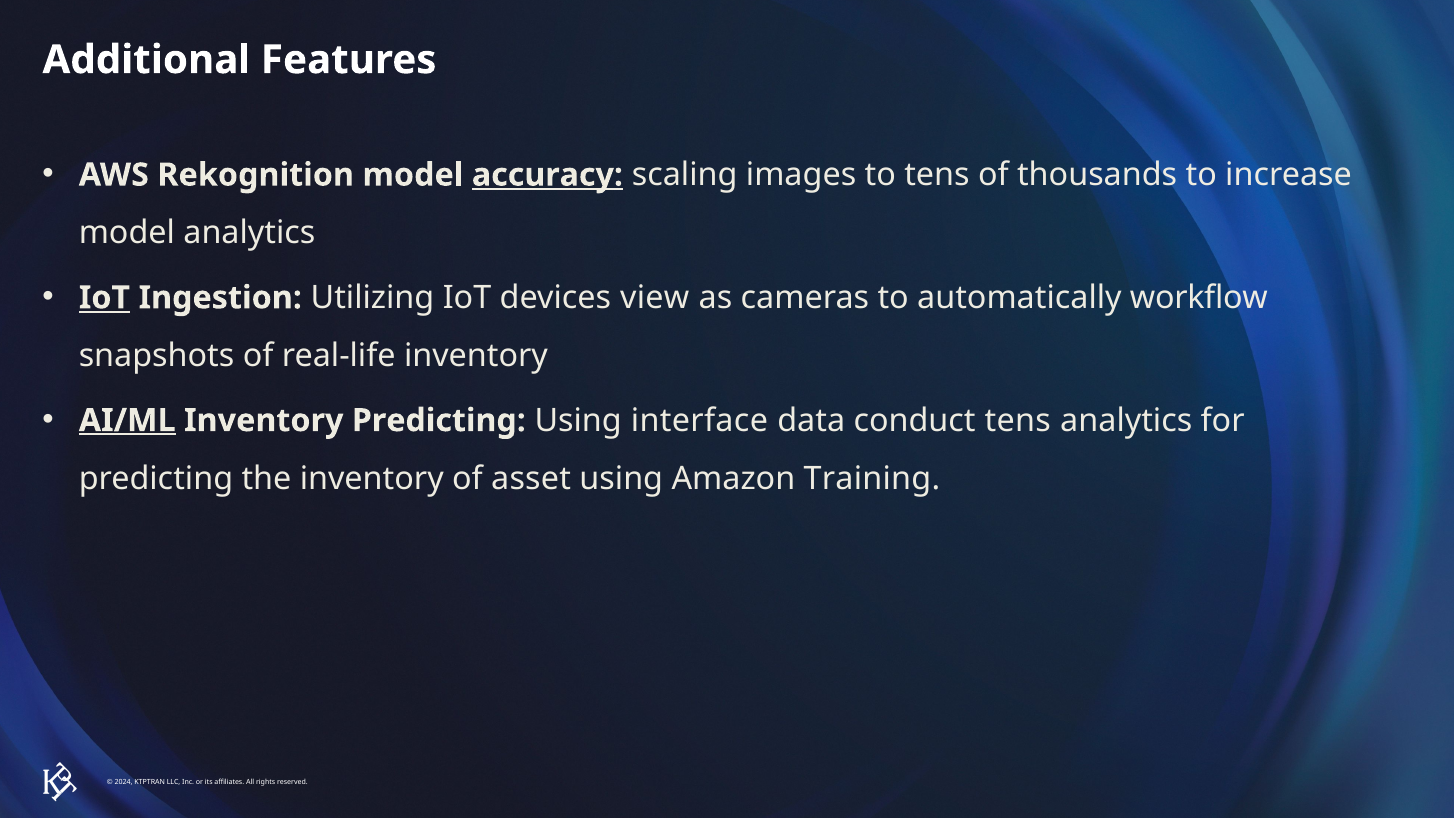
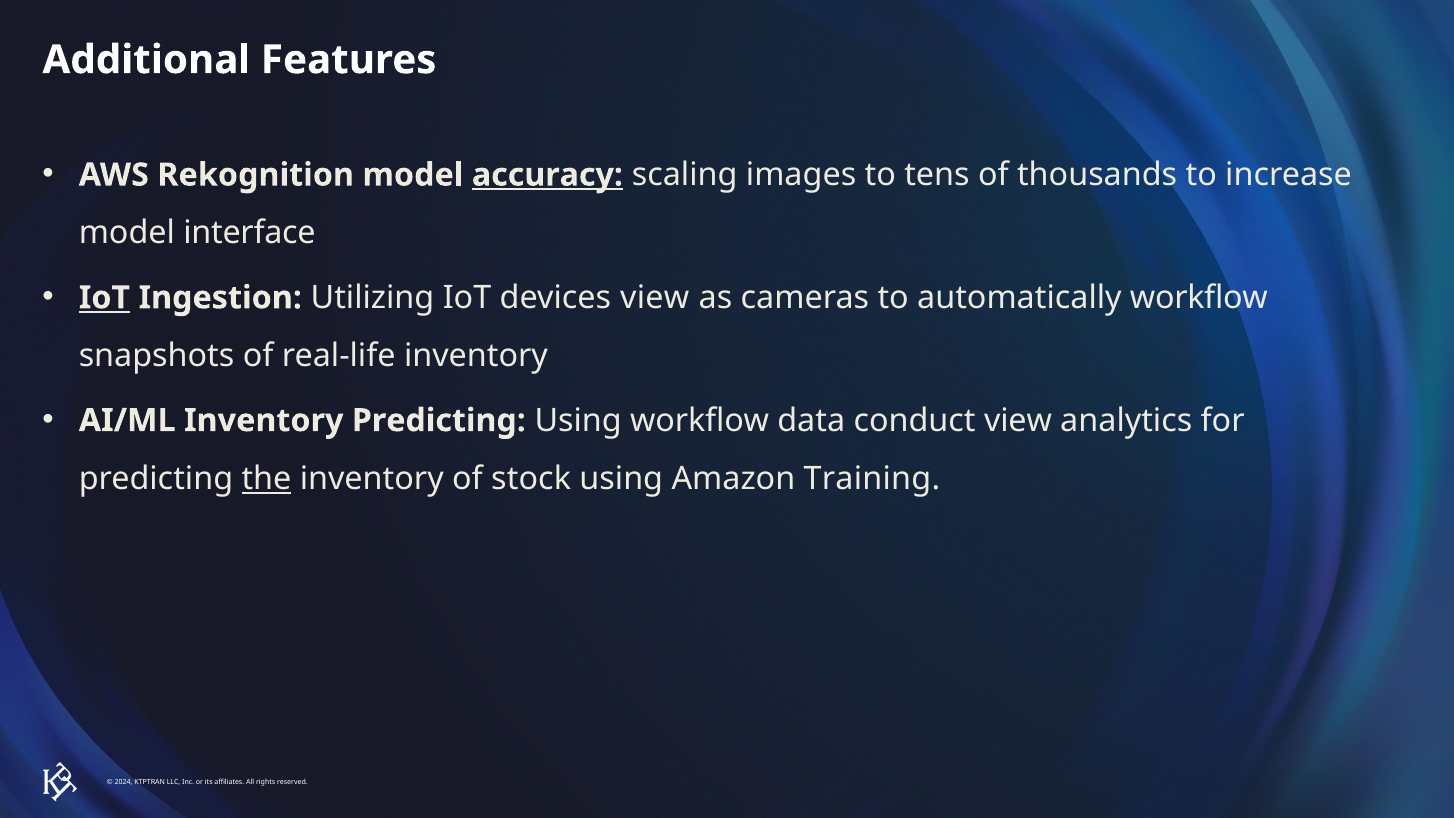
model analytics: analytics -> interface (250, 233)
AI/ML underline: present -> none (127, 420)
Using interface: interface -> workflow (700, 420)
conduct tens: tens -> view (1018, 420)
the underline: none -> present (266, 479)
asset: asset -> stock (531, 479)
